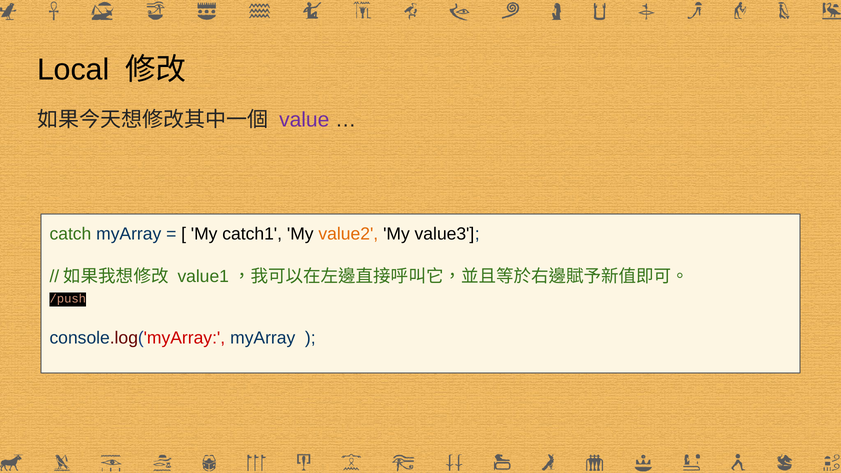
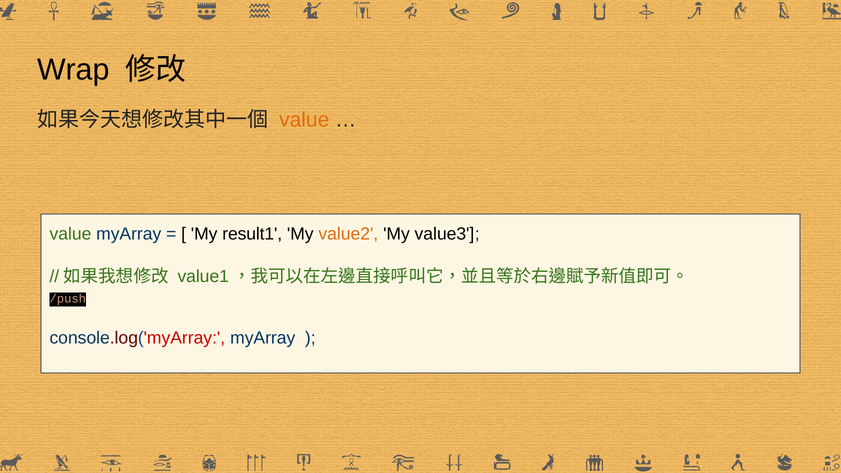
Local: Local -> Wrap (73, 70)
value colour: purple -> orange (304, 120)
catch: catch -> value (70, 234)
catch1: catch1 -> result1 (252, 234)
